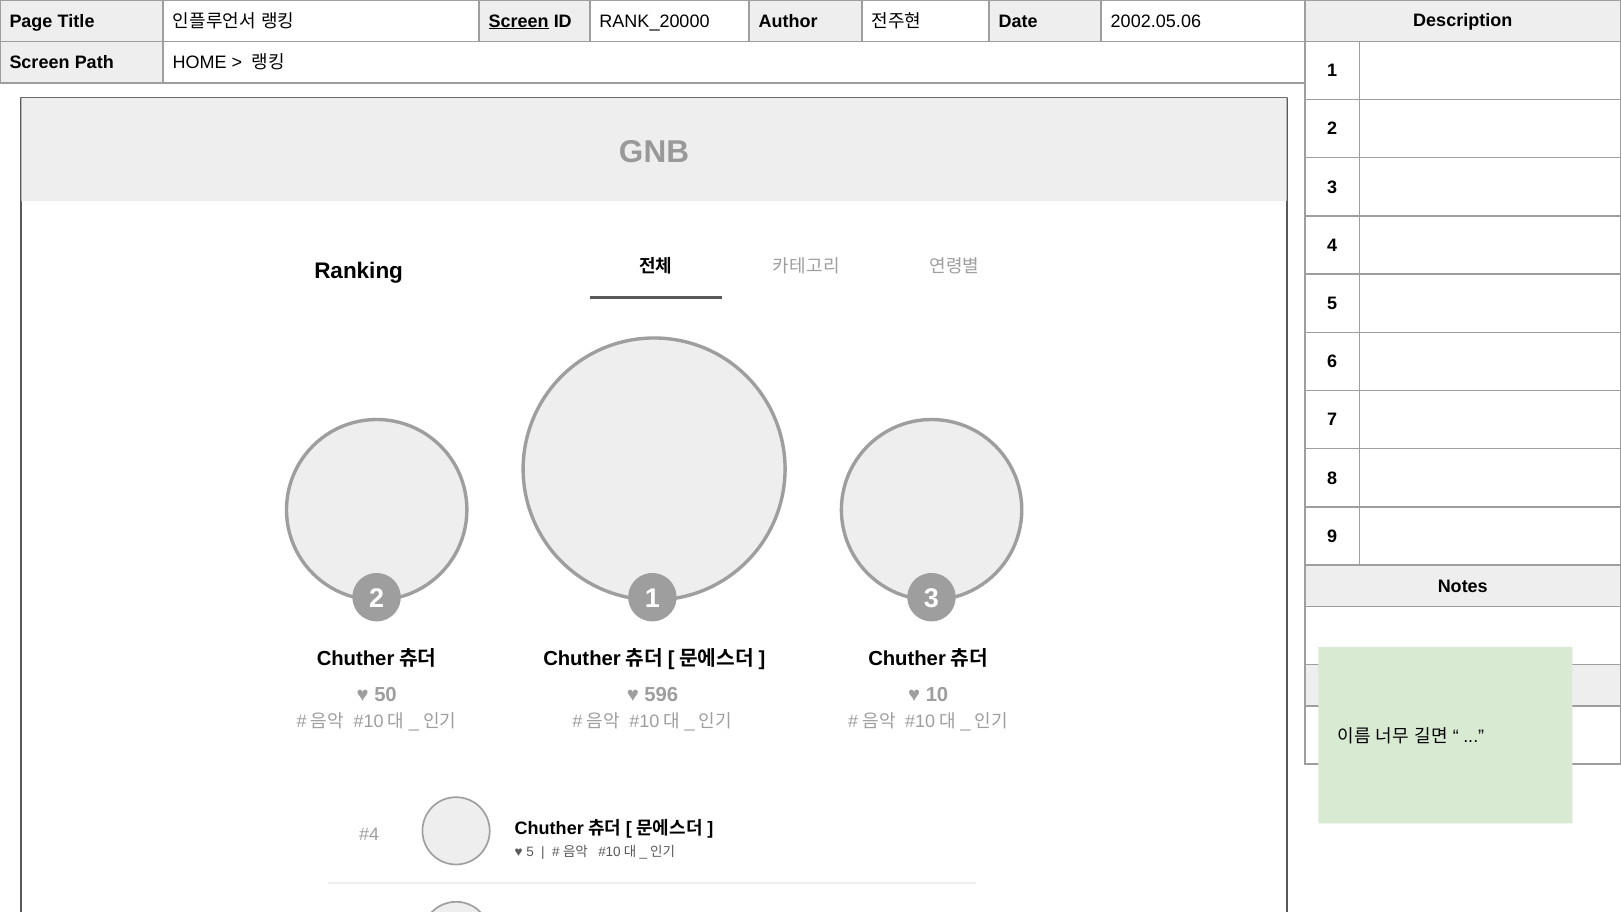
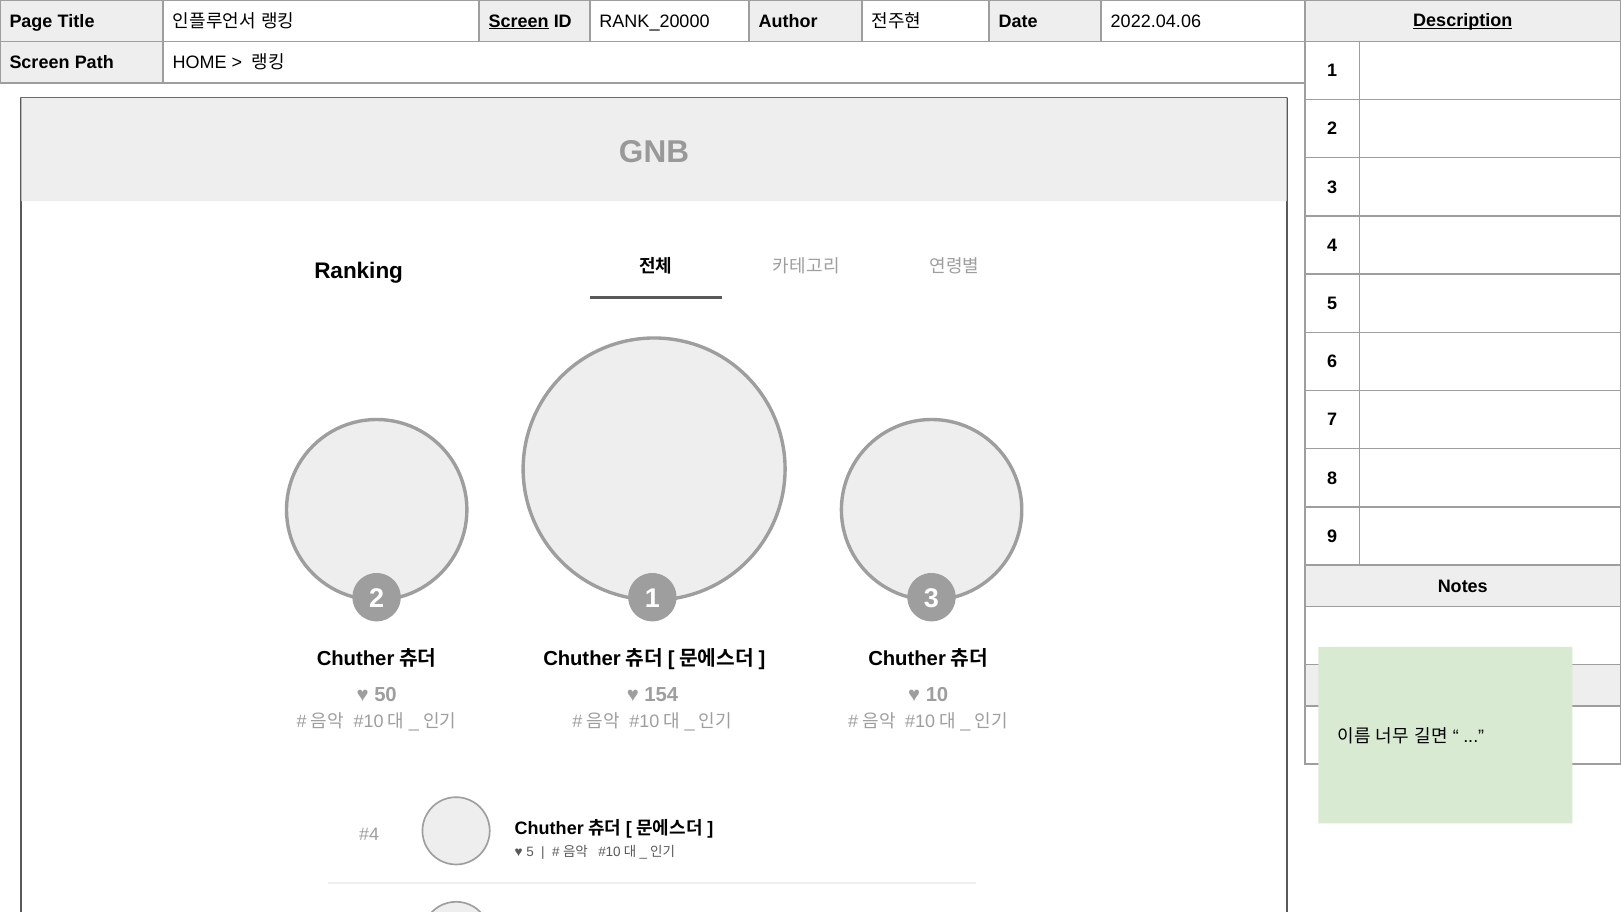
2002.05.06: 2002.05.06 -> 2022.04.06 (1156, 21)
Description underline: none -> present (1463, 21)
596: 596 -> 154 (661, 695)
